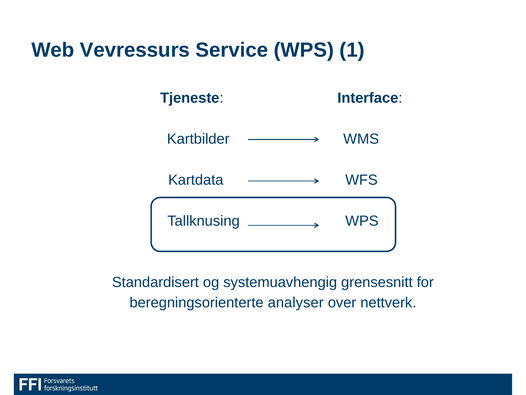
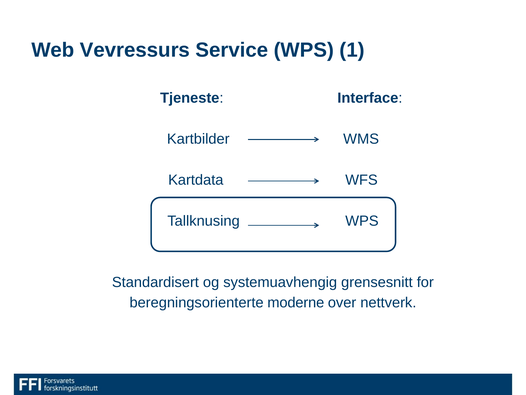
analyser: analyser -> moderne (296, 302)
